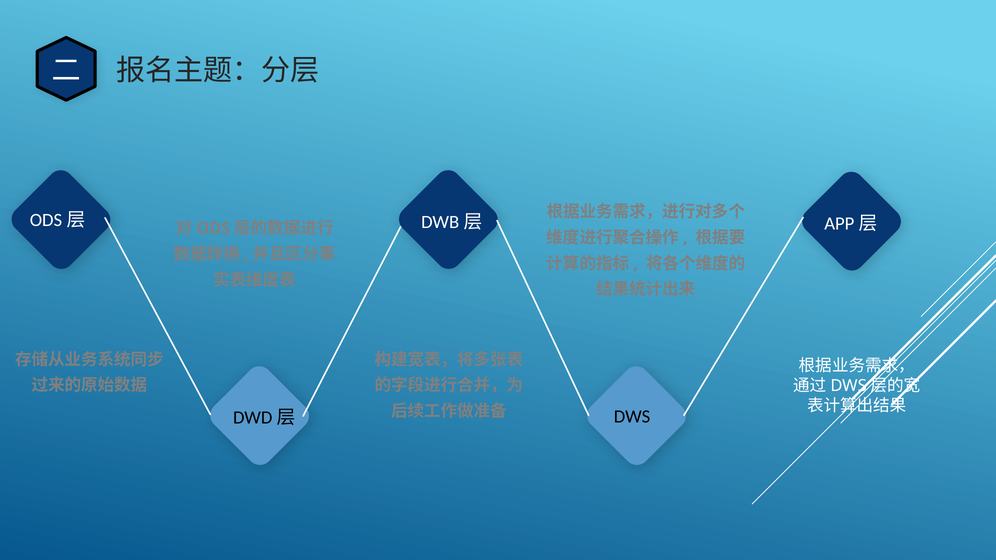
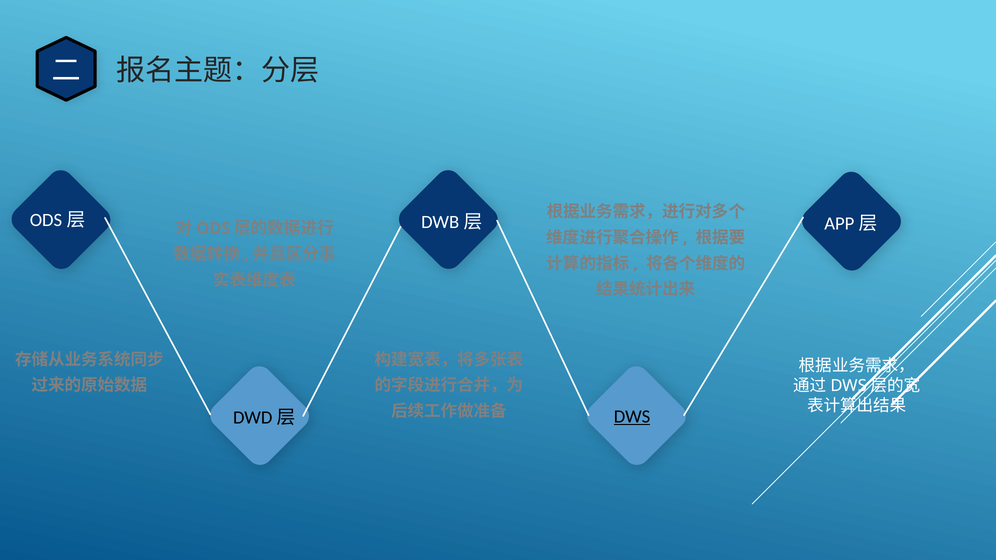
DWS underline: none -> present (632, 417)
